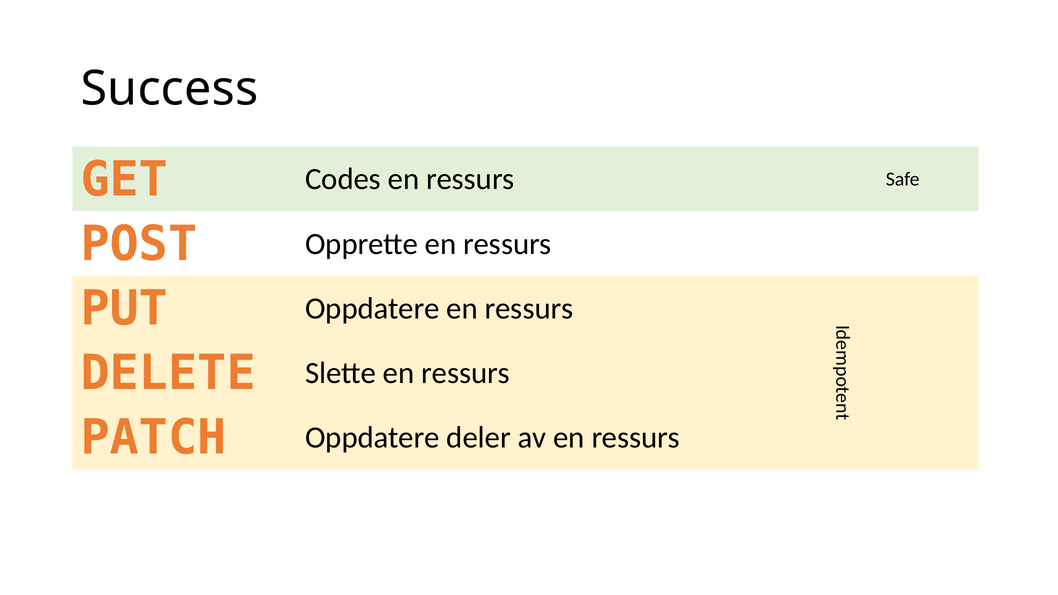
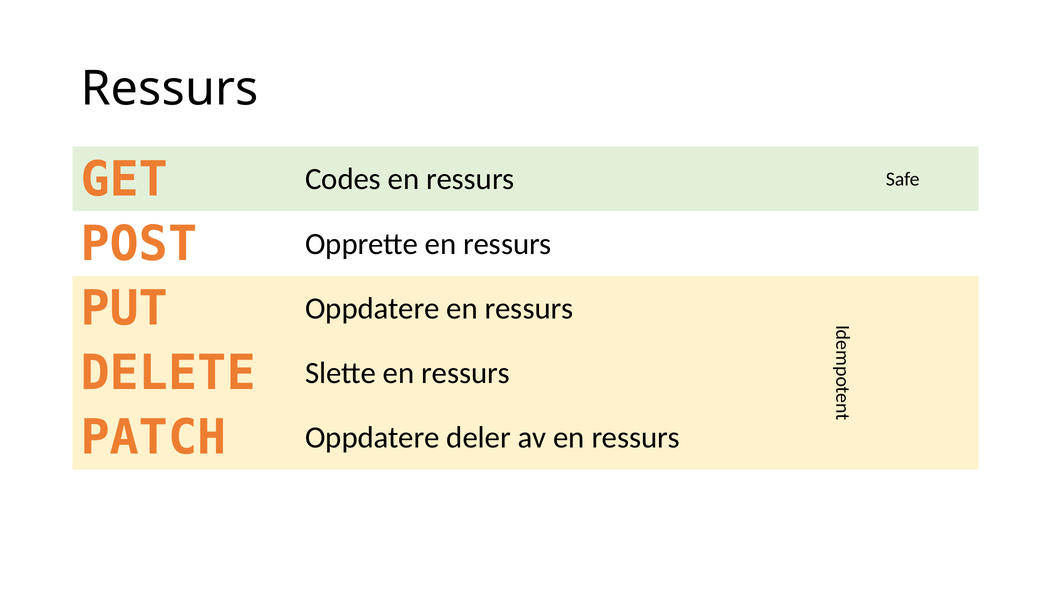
Success: Success -> Ressurs (170, 89)
